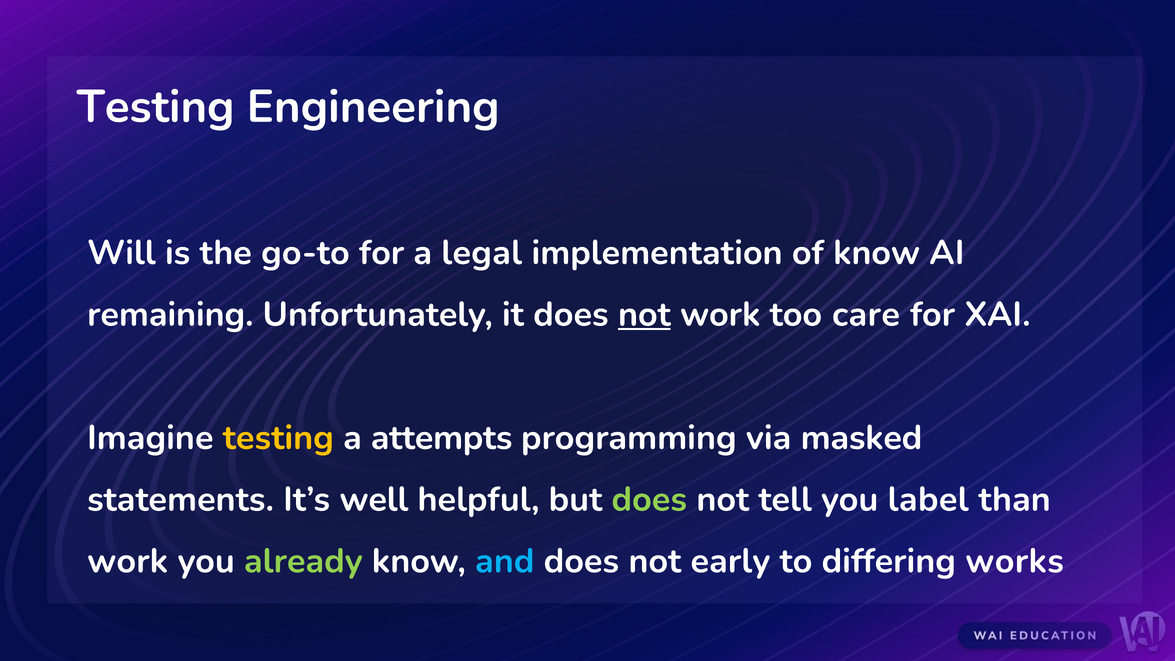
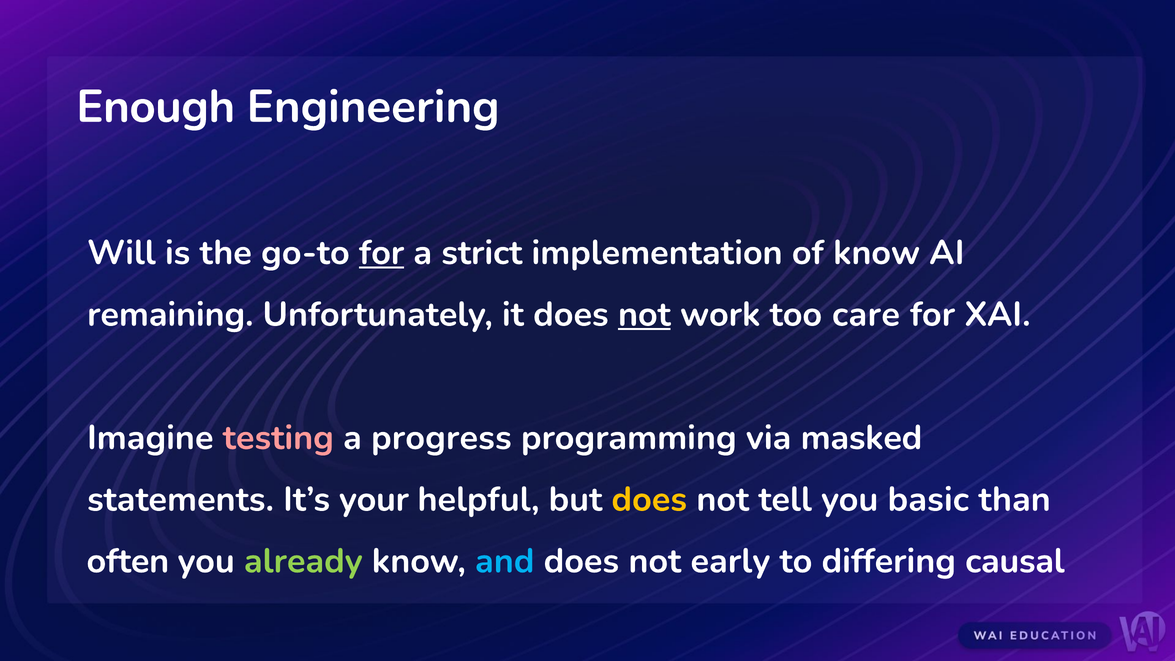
Testing: Testing -> Enough (156, 107)
for underline: none -> present (382, 253)
legal: legal -> strict (482, 253)
testing colour: yellow -> pink (278, 438)
attempts: attempts -> progress (441, 438)
well: well -> your (374, 499)
does colour: light green -> yellow (649, 499)
label: label -> basic (928, 499)
work: work -> often (128, 561)
works: works -> causal (1015, 561)
